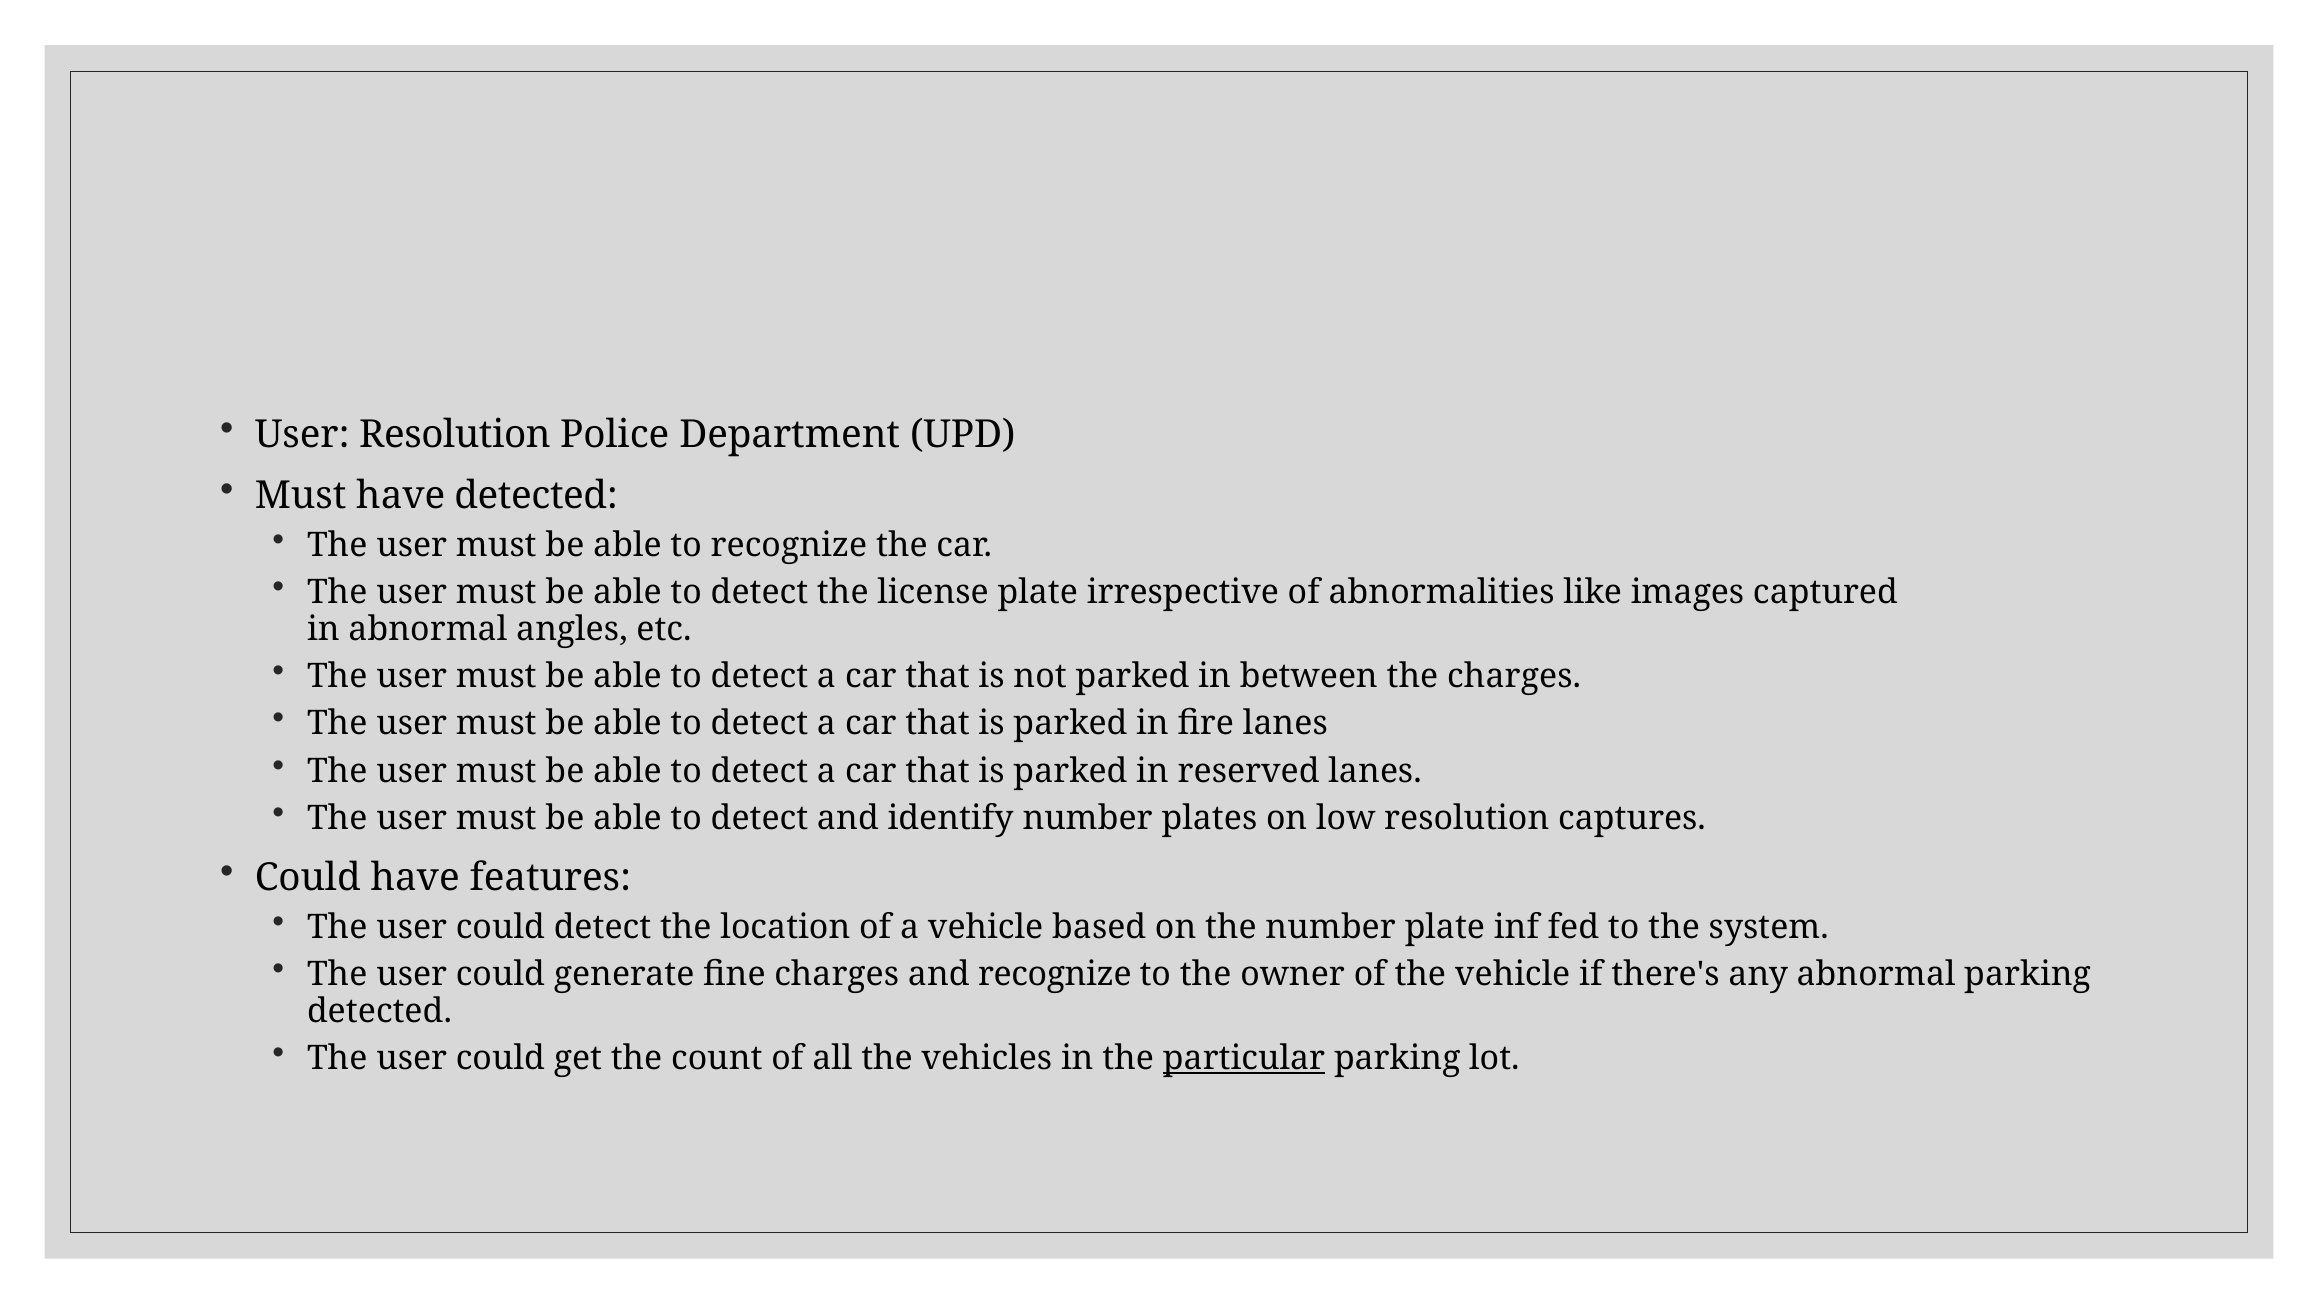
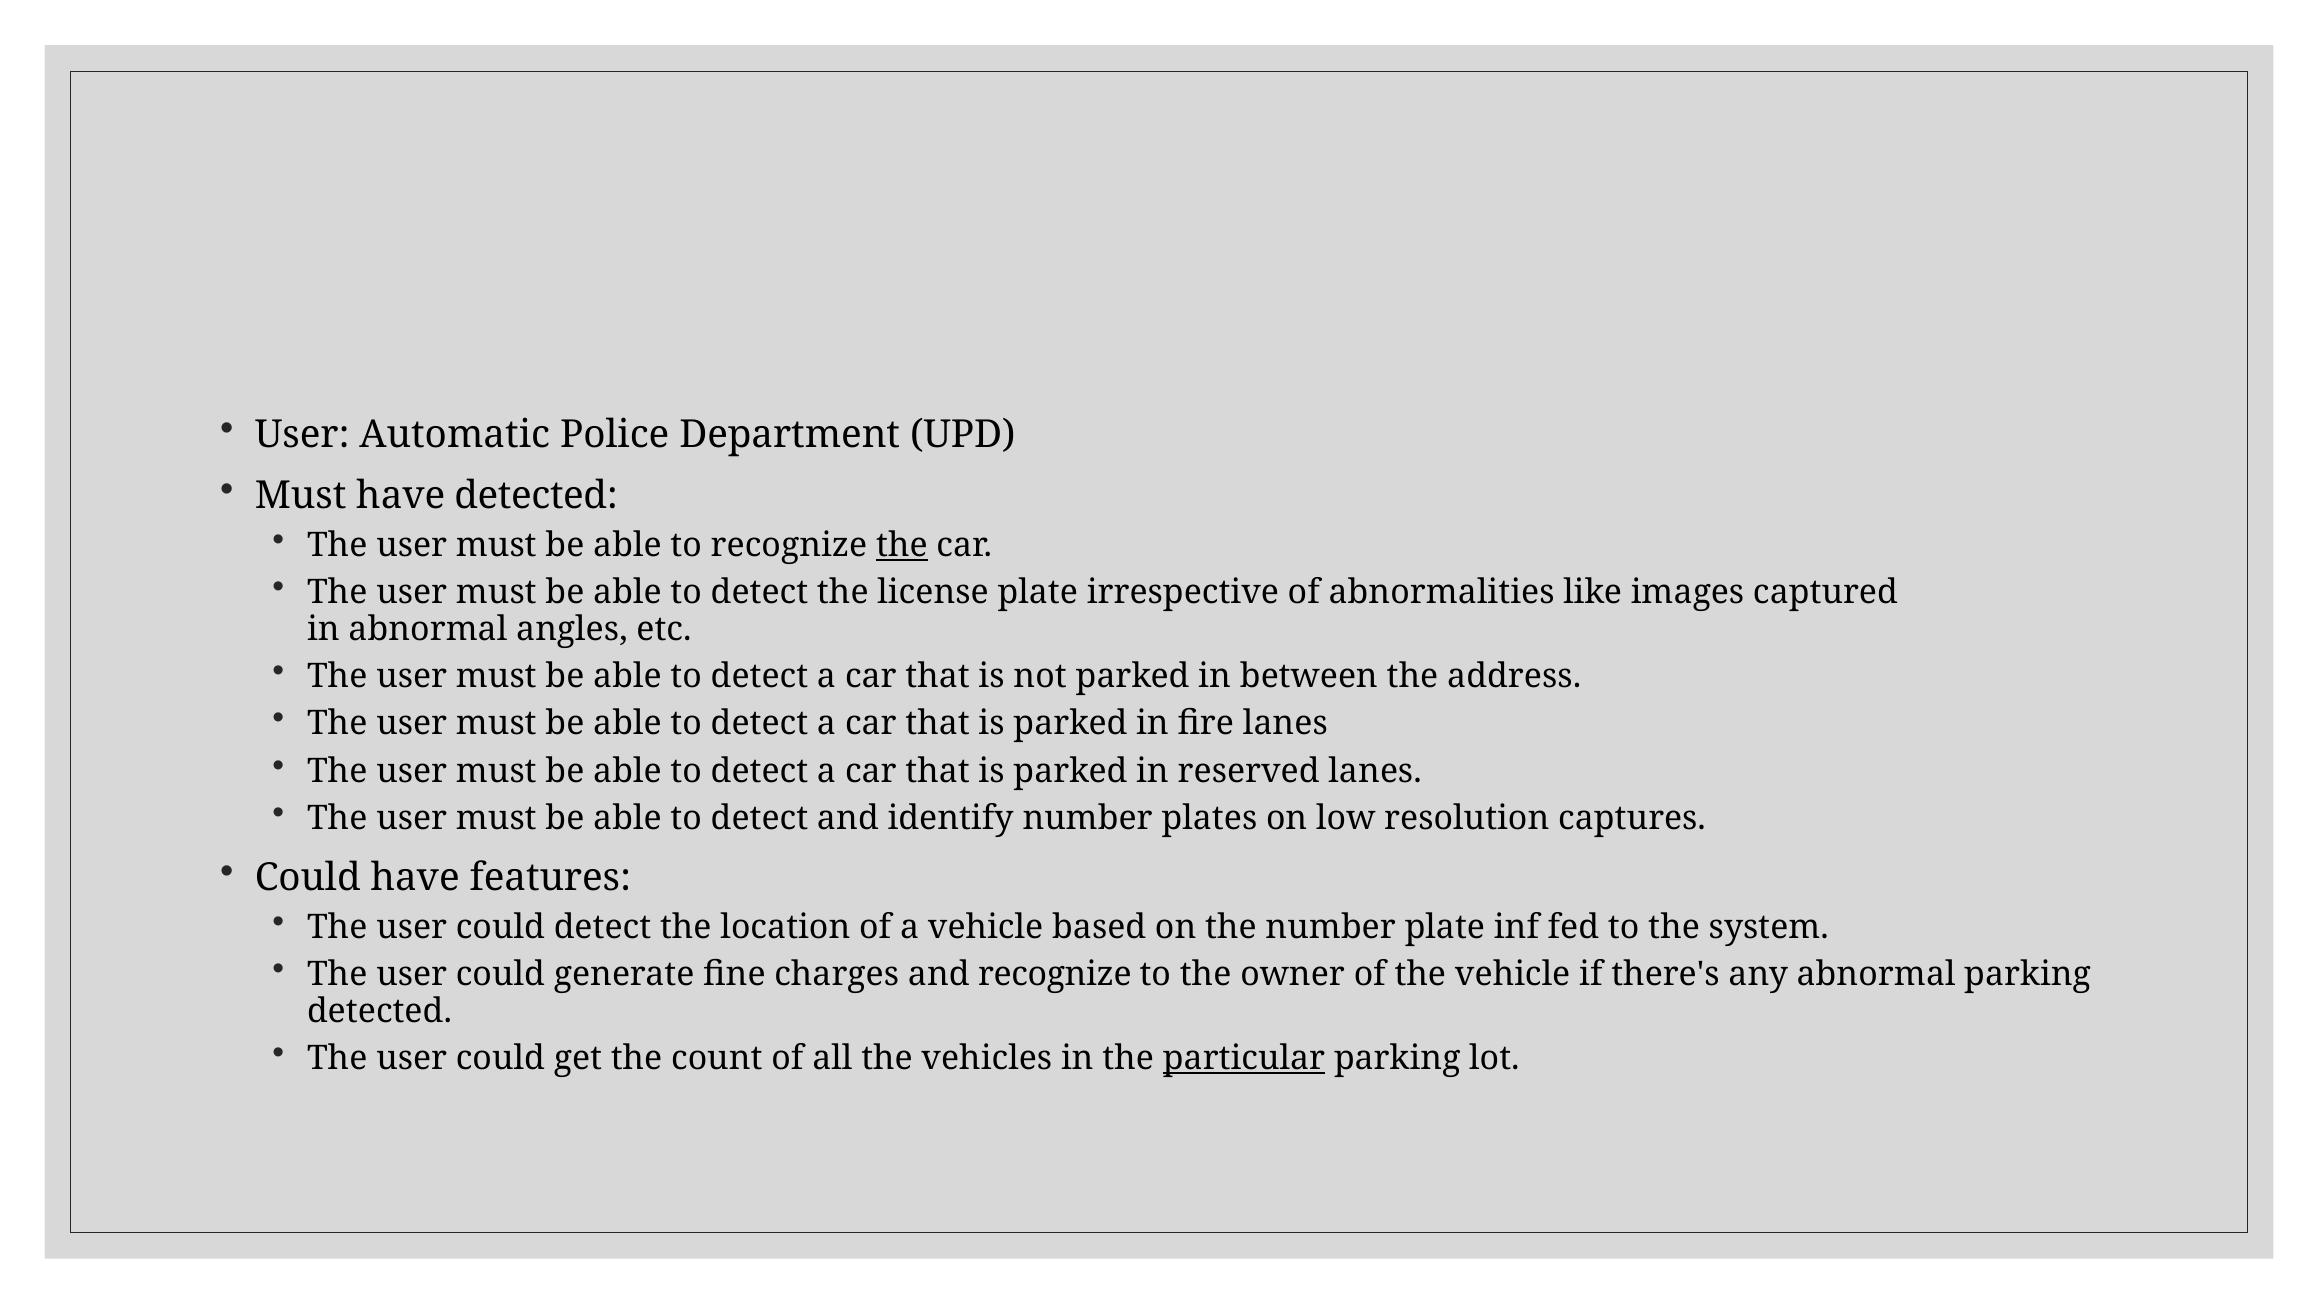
User Resolution: Resolution -> Automatic (455, 434)
the underline: none -> present (902, 545)
the charges: charges -> address (1514, 676)
